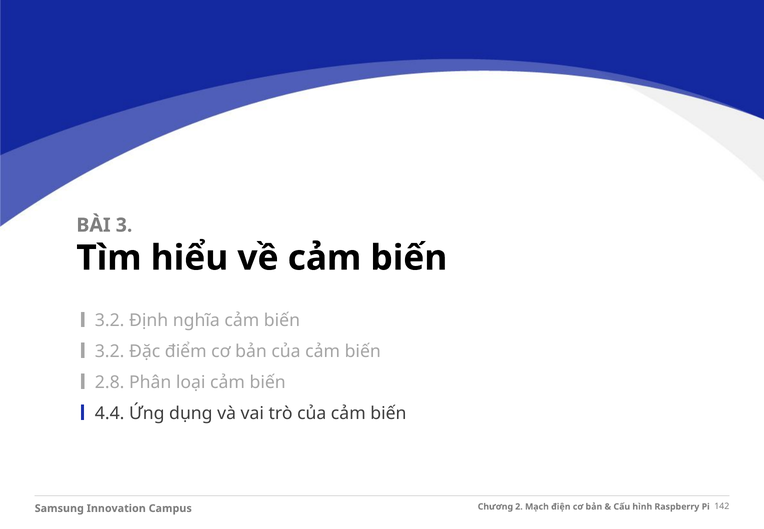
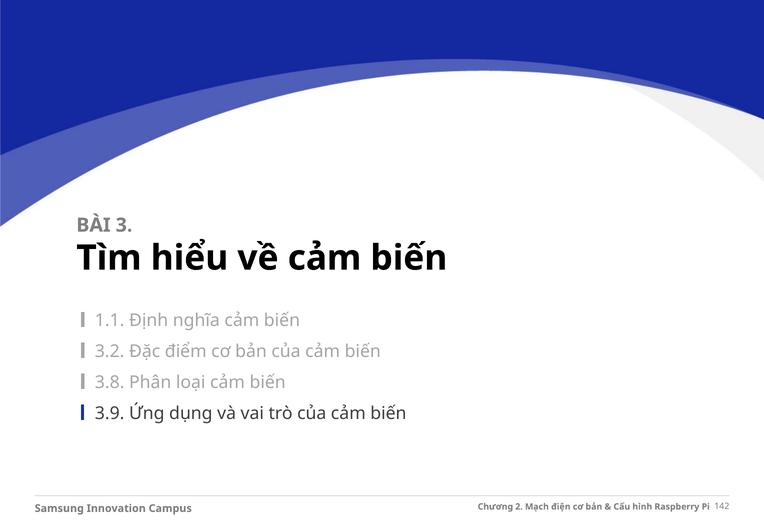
3.2: 3.2 -> 1.1 (110, 321)
2.8: 2.8 -> 3.8 (110, 383)
4.4: 4.4 -> 3.9 (110, 414)
